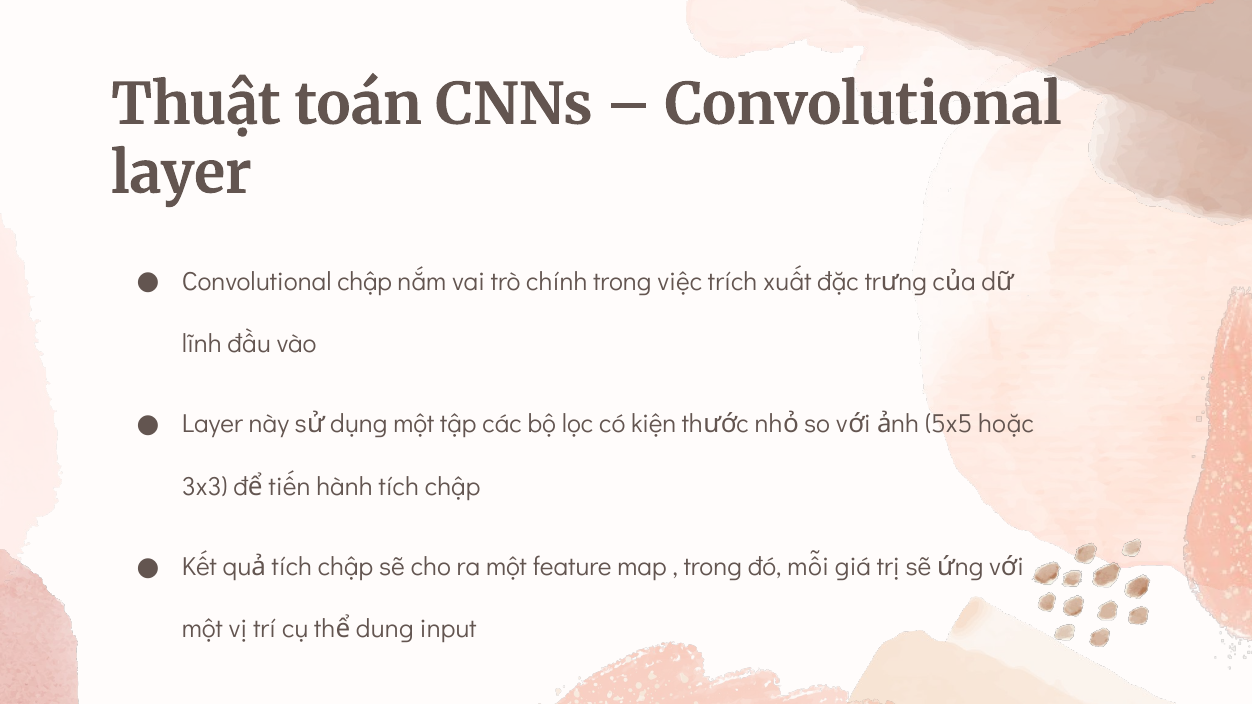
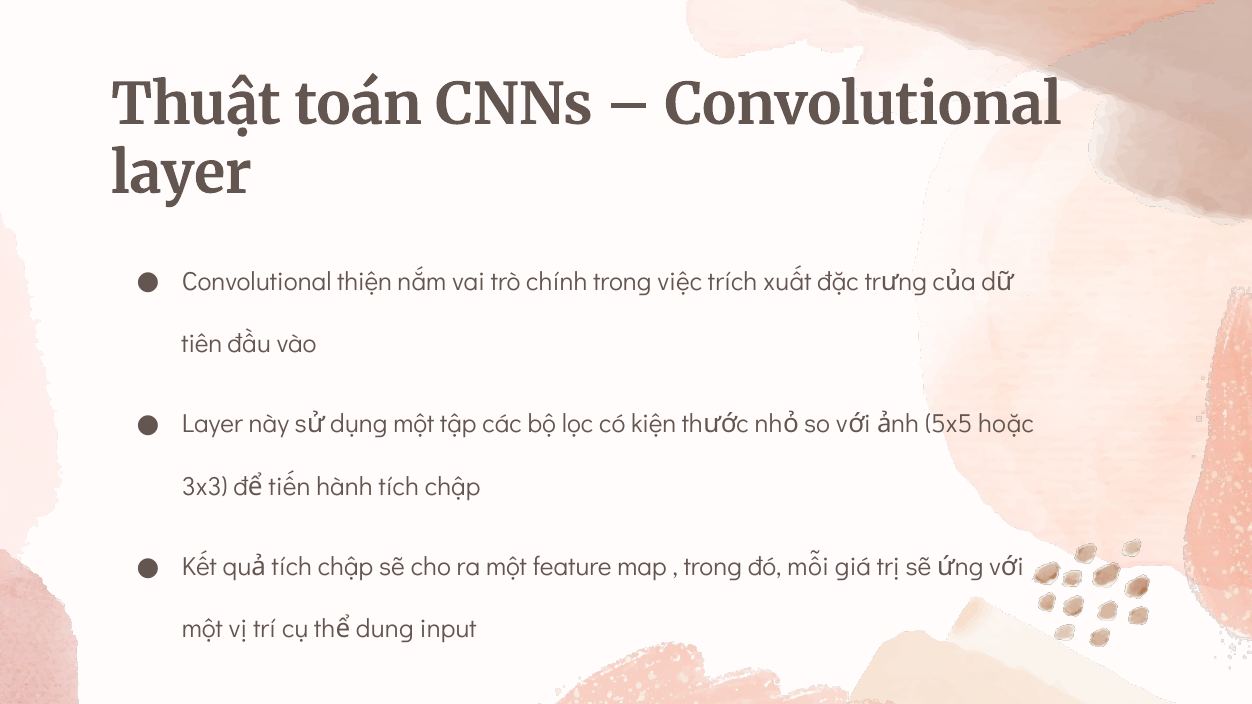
Convolutional chập: chập -> thiện (365, 282)
lĩnh: lĩnh -> tiên (202, 344)
